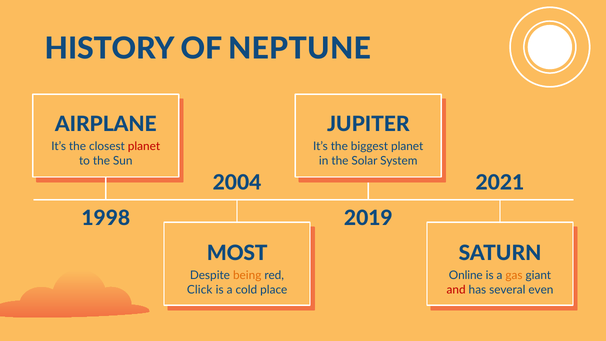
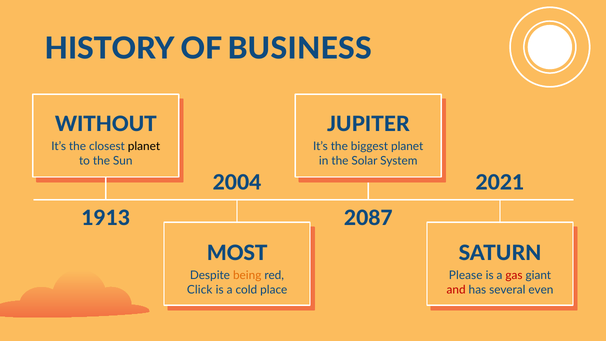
NEPTUNE: NEPTUNE -> BUSINESS (300, 49)
AIRPLANE: AIRPLANE -> WITHOUT (106, 124)
planet colour: red -> black (144, 146)
1998: 1998 -> 1913 (106, 218)
2019: 2019 -> 2087 (368, 218)
Online: Online -> Please (466, 275)
gas colour: orange -> red (514, 275)
